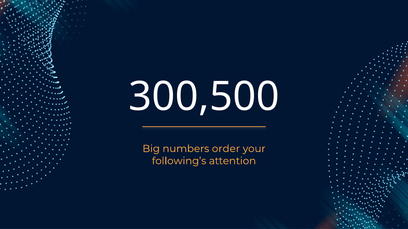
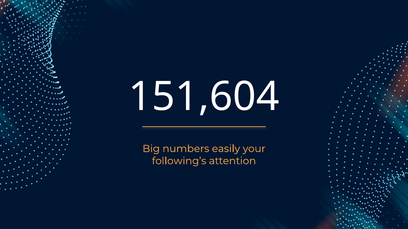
300,500: 300,500 -> 151,604 (204, 97)
order: order -> easily (226, 149)
